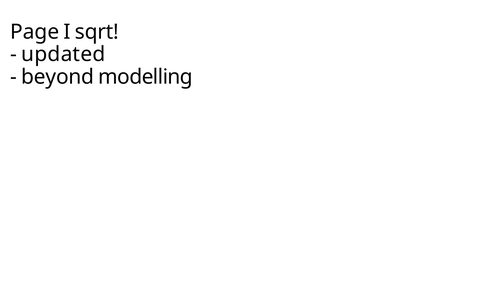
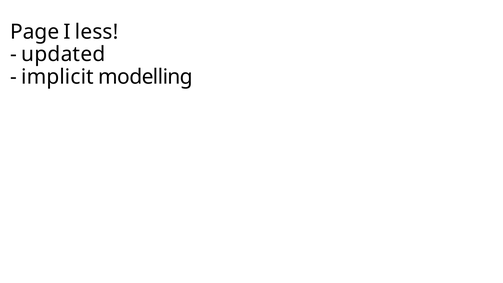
sqrt: sqrt -> less (97, 32)
beyond: beyond -> implicit (58, 77)
